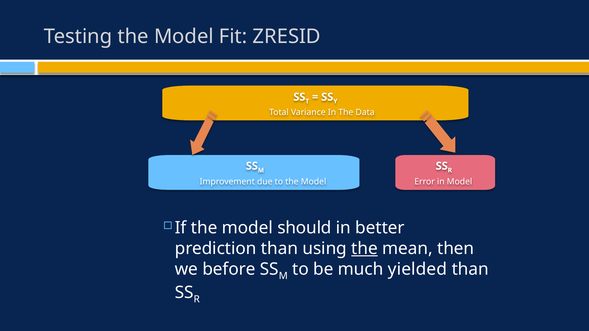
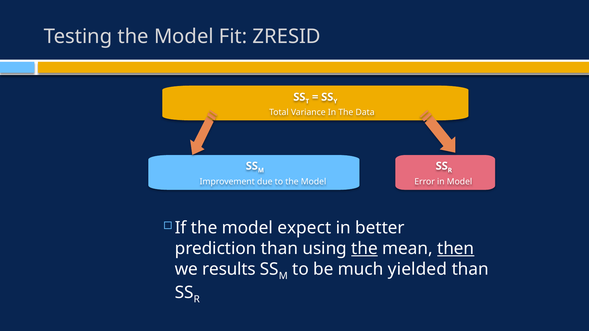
should: should -> expect (304, 228)
then underline: none -> present (456, 249)
before: before -> results (229, 269)
